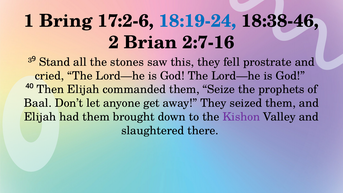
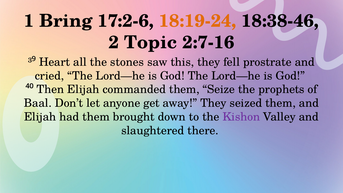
18:19-24 colour: blue -> orange (198, 21)
Brian: Brian -> Topic (151, 42)
Stand: Stand -> Heart (55, 62)
